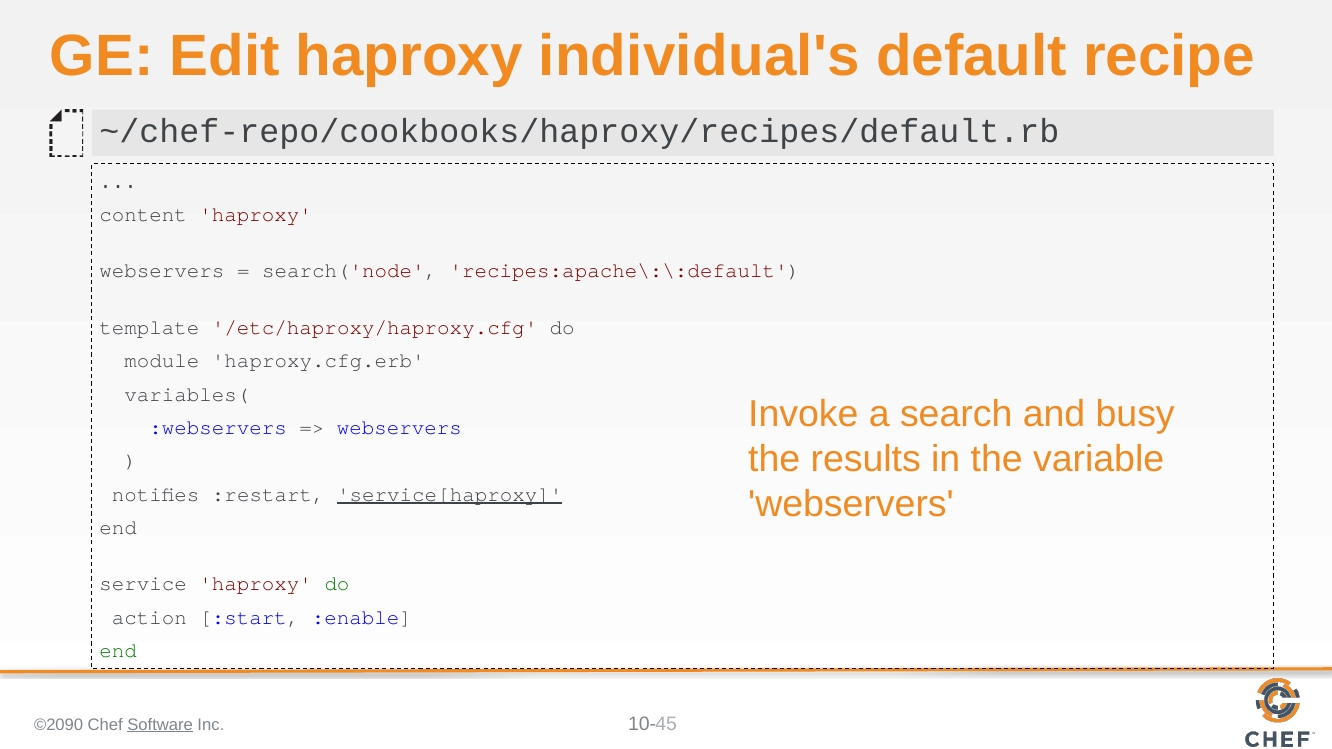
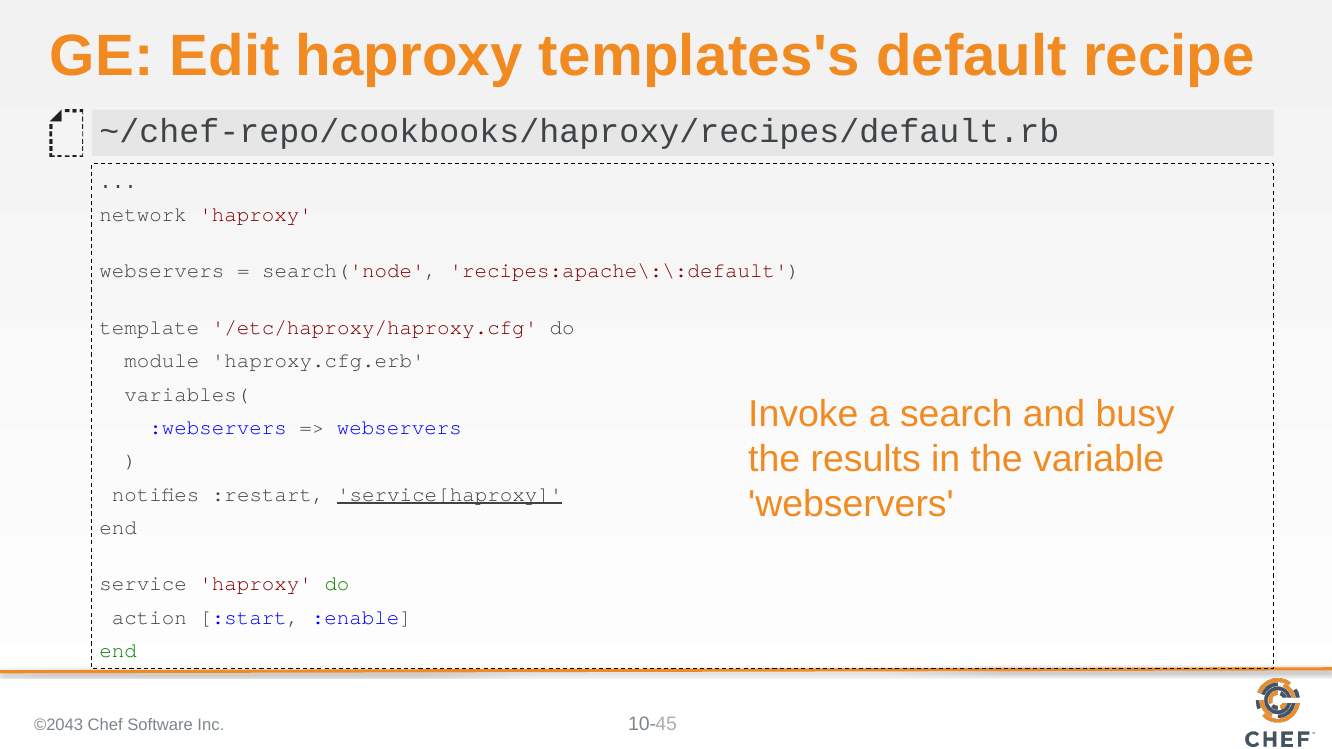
individual's: individual's -> templates's (699, 56)
content: content -> network (143, 215)
©2090: ©2090 -> ©2043 (59, 725)
Software underline: present -> none (160, 725)
